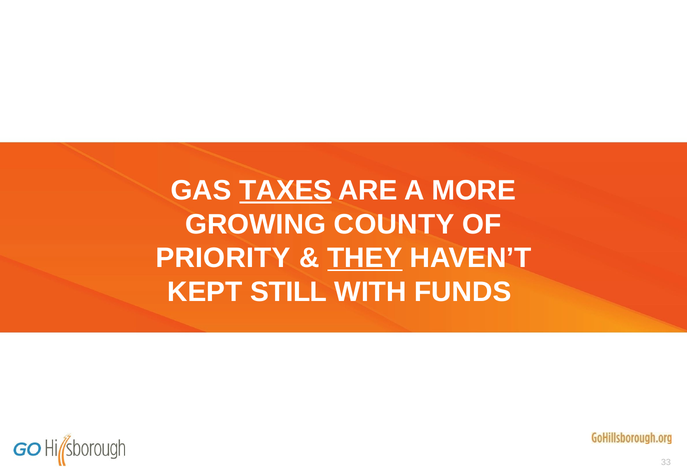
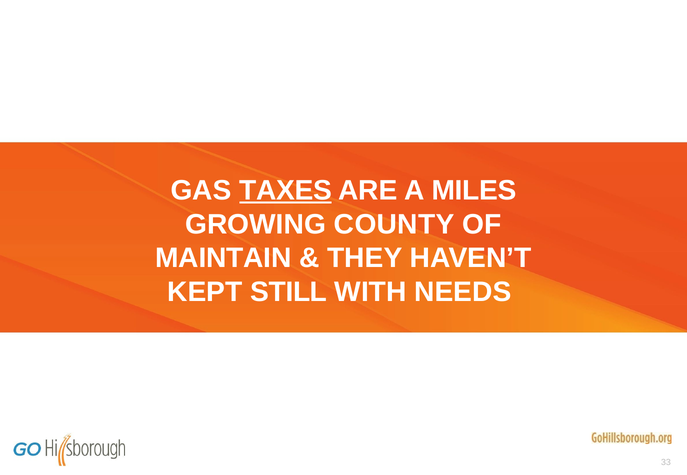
MORE: MORE -> MILES (474, 191)
PRIORITY: PRIORITY -> MAINTAIN (223, 258)
THEY underline: present -> none (365, 258)
FUNDS: FUNDS -> NEEDS (463, 292)
